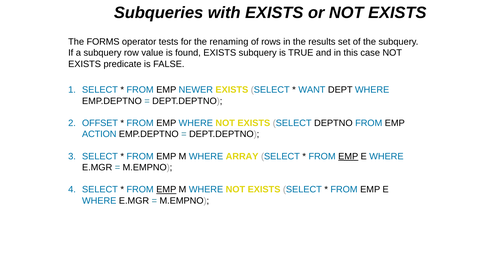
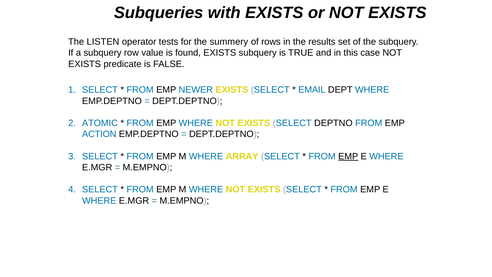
FORMS: FORMS -> LISTEN (103, 42)
renaming: renaming -> summery (229, 42)
WANT: WANT -> EMAIL (312, 90)
OFFSET: OFFSET -> ATOMIC (100, 123)
EMP underline: present -> none (166, 189)
